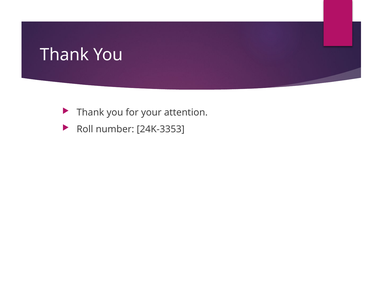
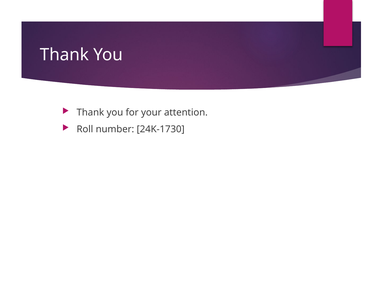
24K-3353: 24K-3353 -> 24K-1730 (161, 129)
